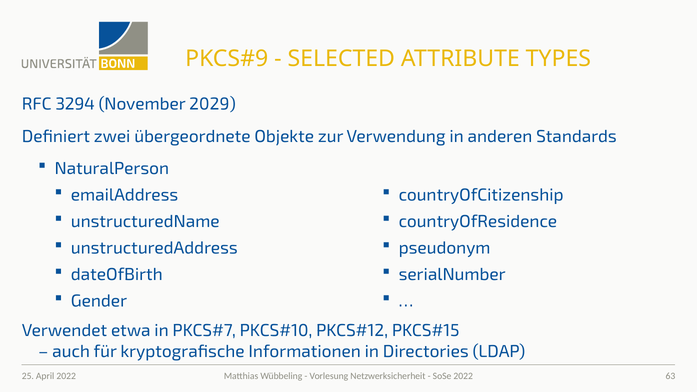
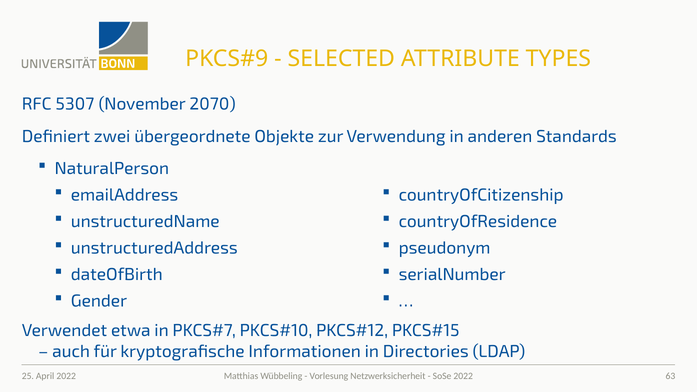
3294: 3294 -> 5307 (75, 104)
2029: 2029 -> 2070 (213, 104)
